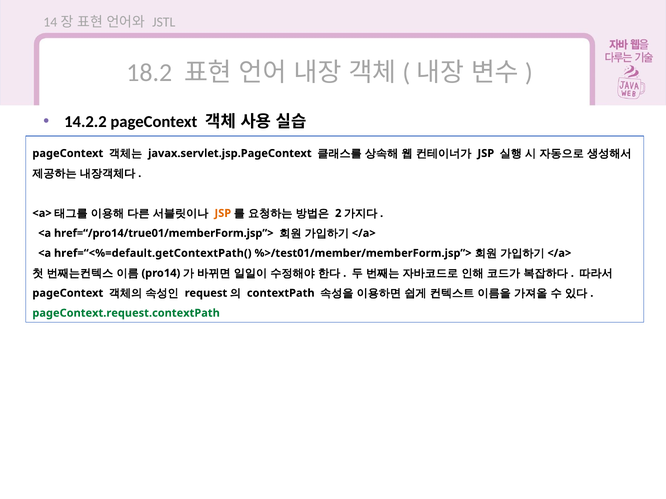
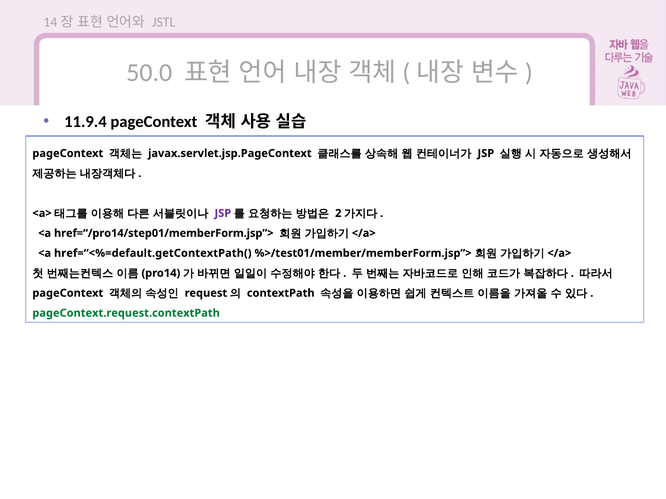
18.2: 18.2 -> 50.0 (149, 73)
14.2.2: 14.2.2 -> 11.9.4 (85, 122)
JSP colour: orange -> purple (223, 213)
href=“/pro14/true01/memberForm.jsp”>: href=“/pro14/true01/memberForm.jsp”> -> href=“/pro14/step01/memberForm.jsp”> (164, 233)
